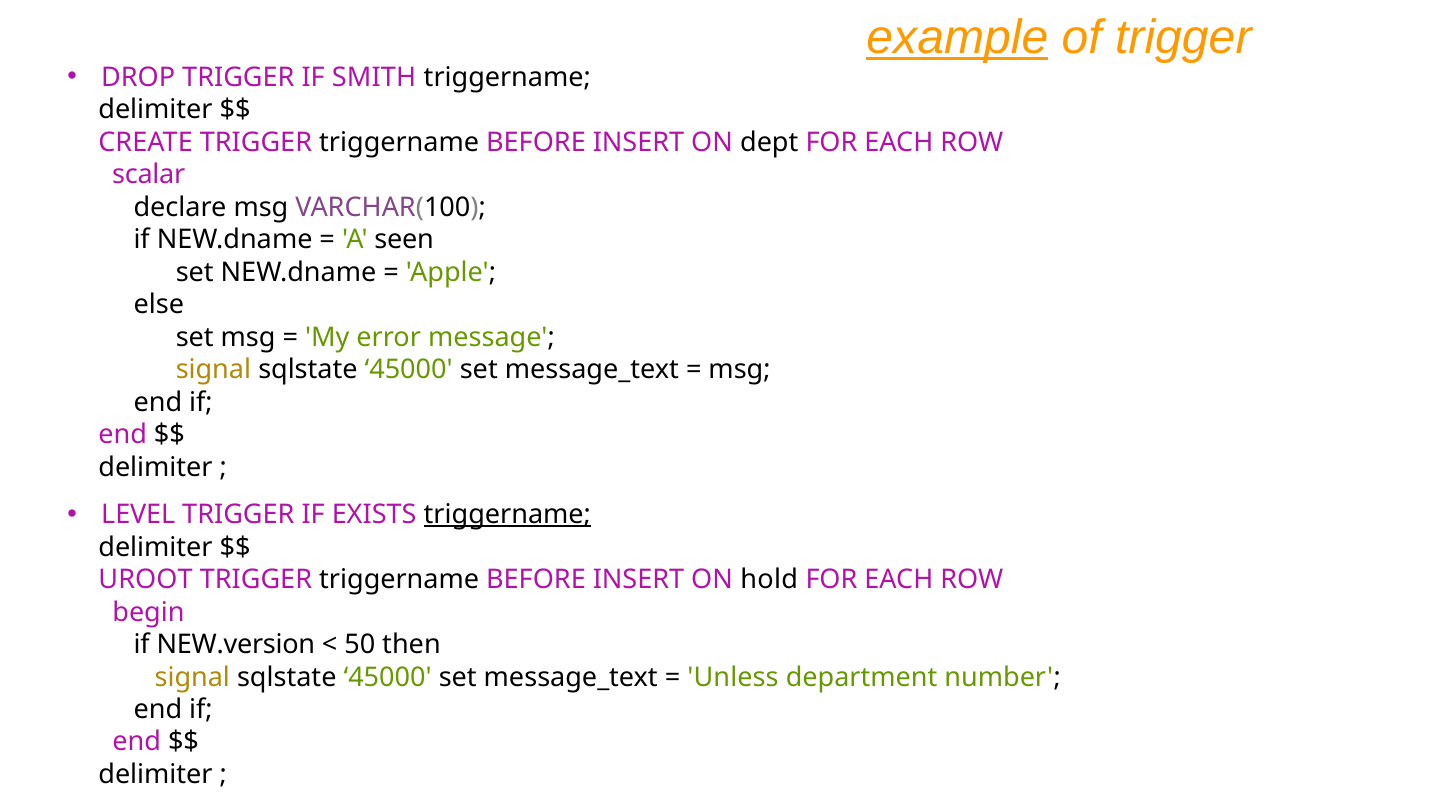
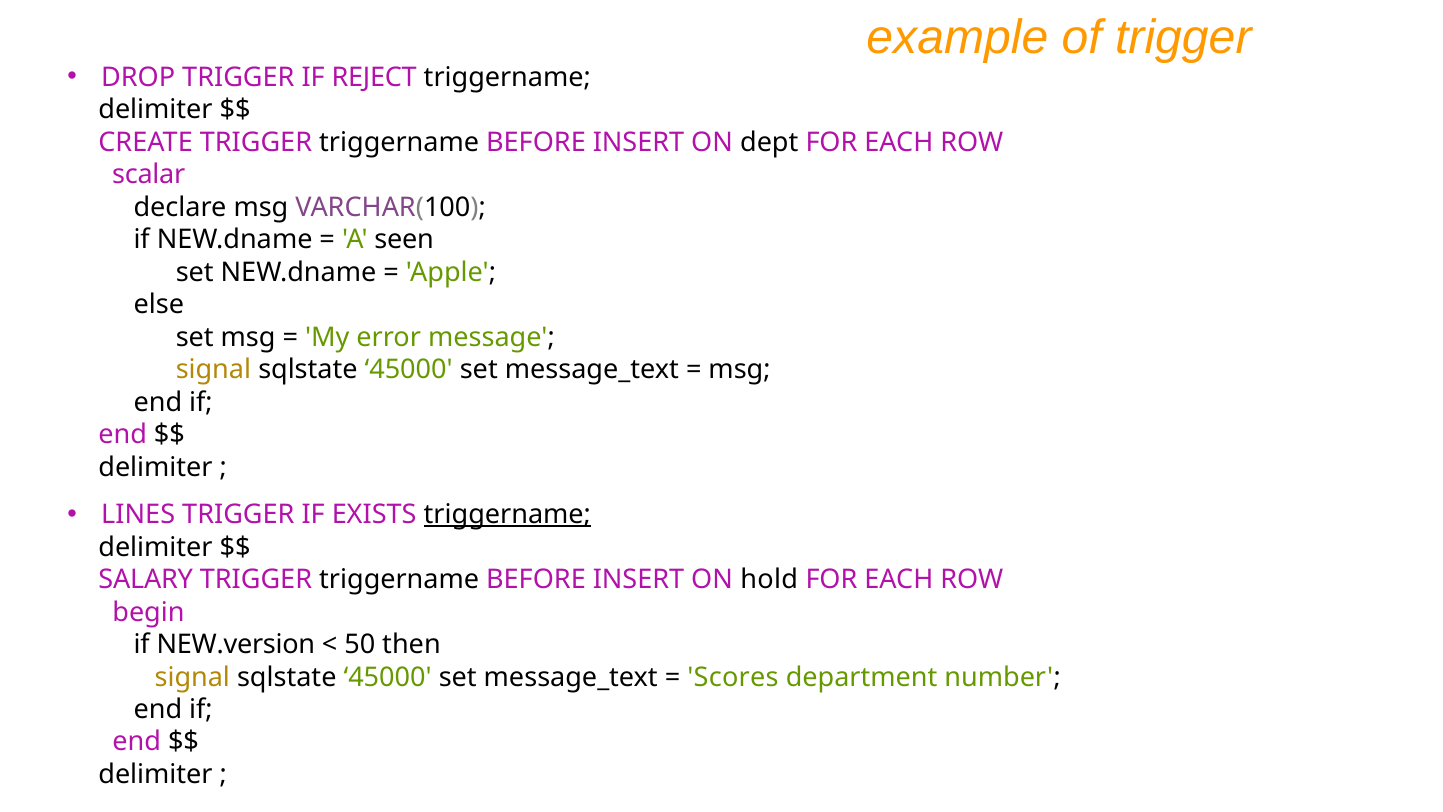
example underline: present -> none (957, 38)
SMITH: SMITH -> REJECT (374, 77)
LEVEL: LEVEL -> LINES (138, 514)
UROOT: UROOT -> SALARY (146, 579)
Unless: Unless -> Scores (733, 677)
